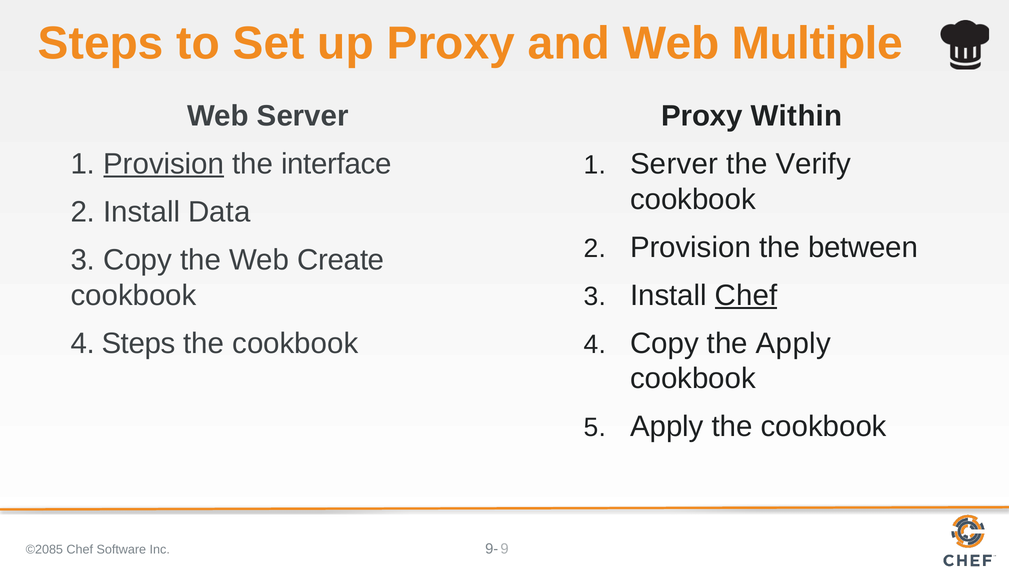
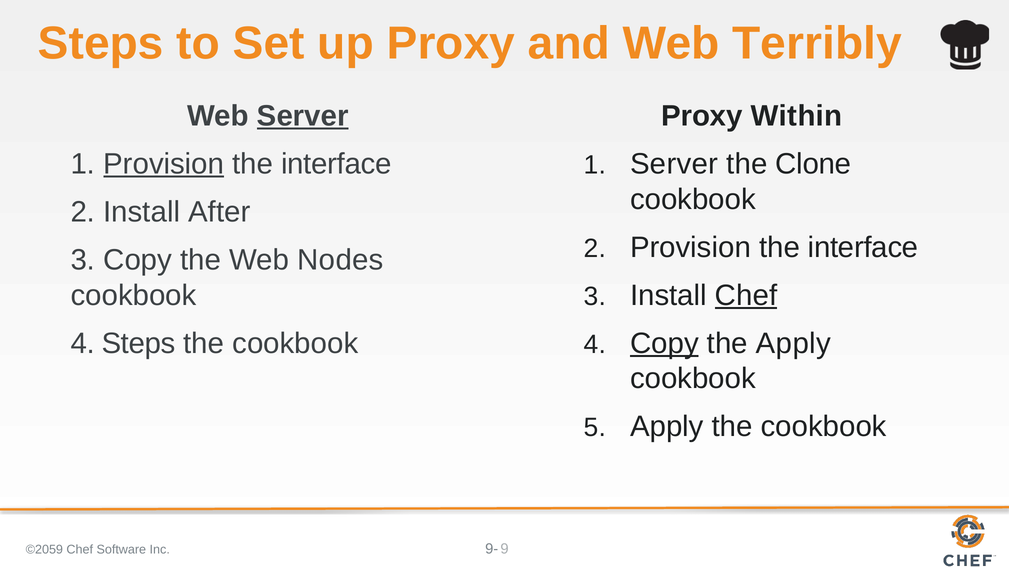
Multiple: Multiple -> Terribly (817, 44)
Server underline: none -> present (303, 116)
Verify: Verify -> Clone (813, 164)
Data: Data -> After (219, 212)
2 Provision the between: between -> interface (863, 247)
Create: Create -> Nodes (340, 260)
Copy underline: none -> present (664, 343)
©2085: ©2085 -> ©2059 (44, 549)
